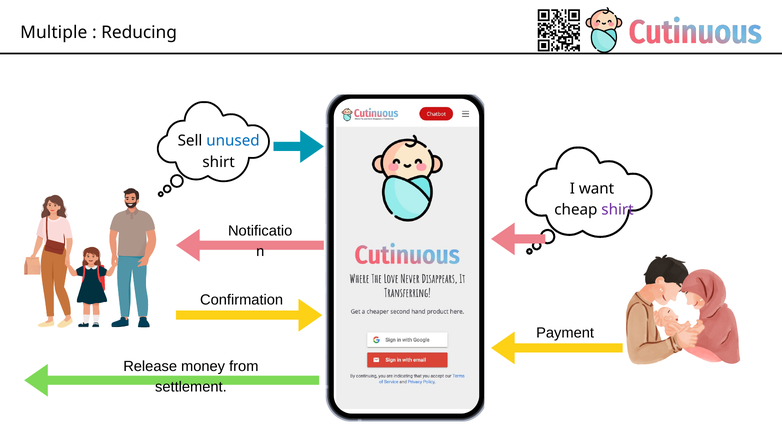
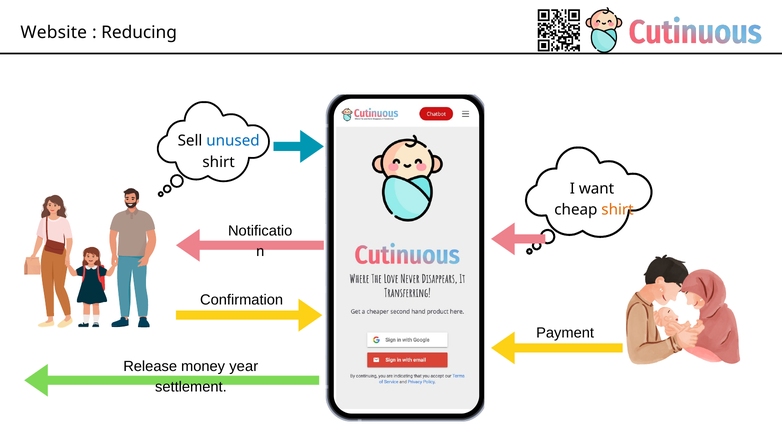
Multiple: Multiple -> Website (54, 32)
shirt colour: purple -> orange (618, 210)
from: from -> year (244, 366)
